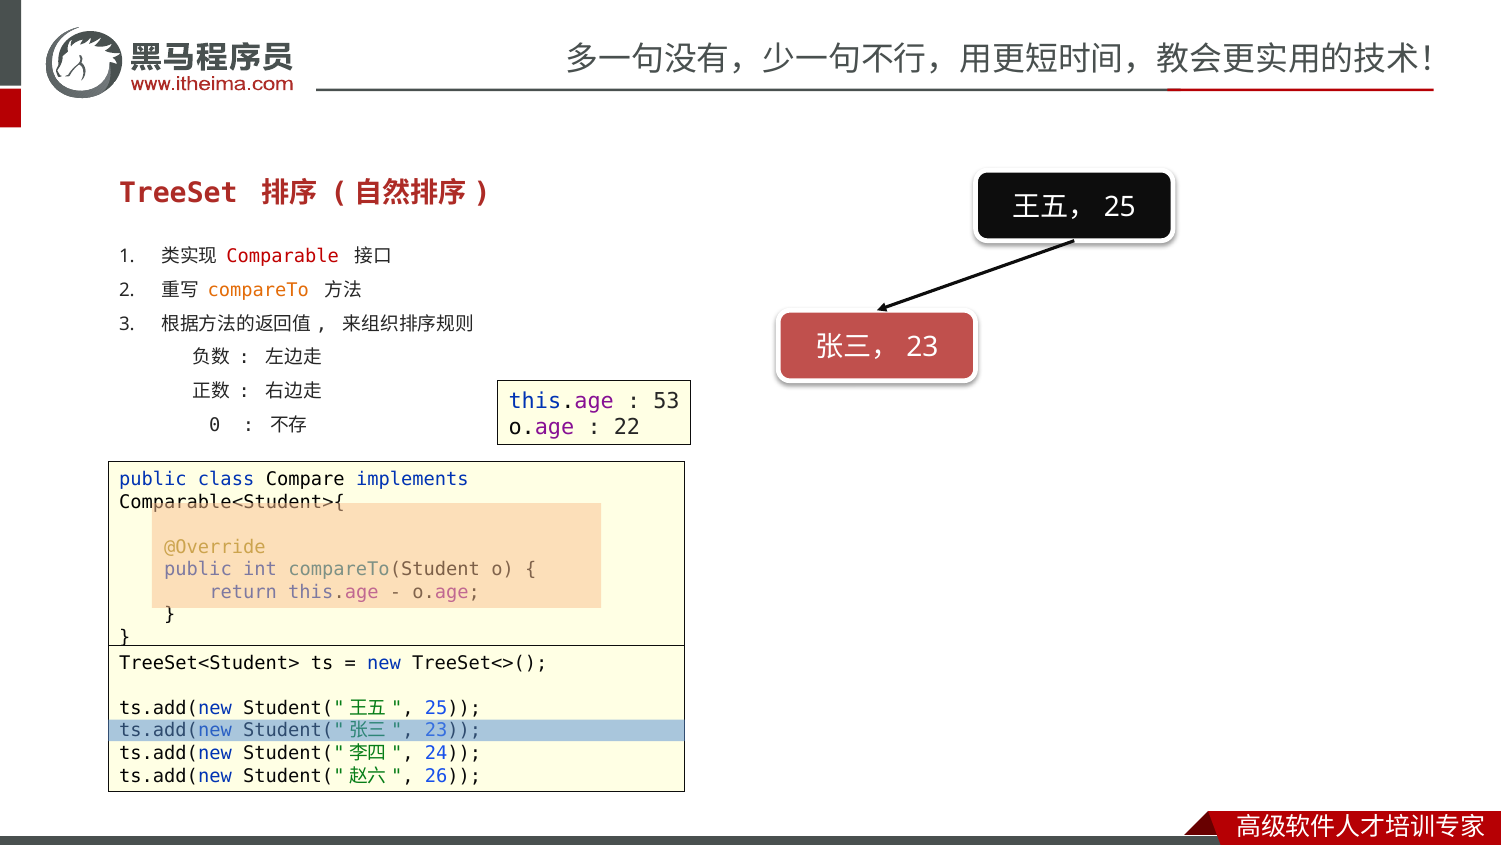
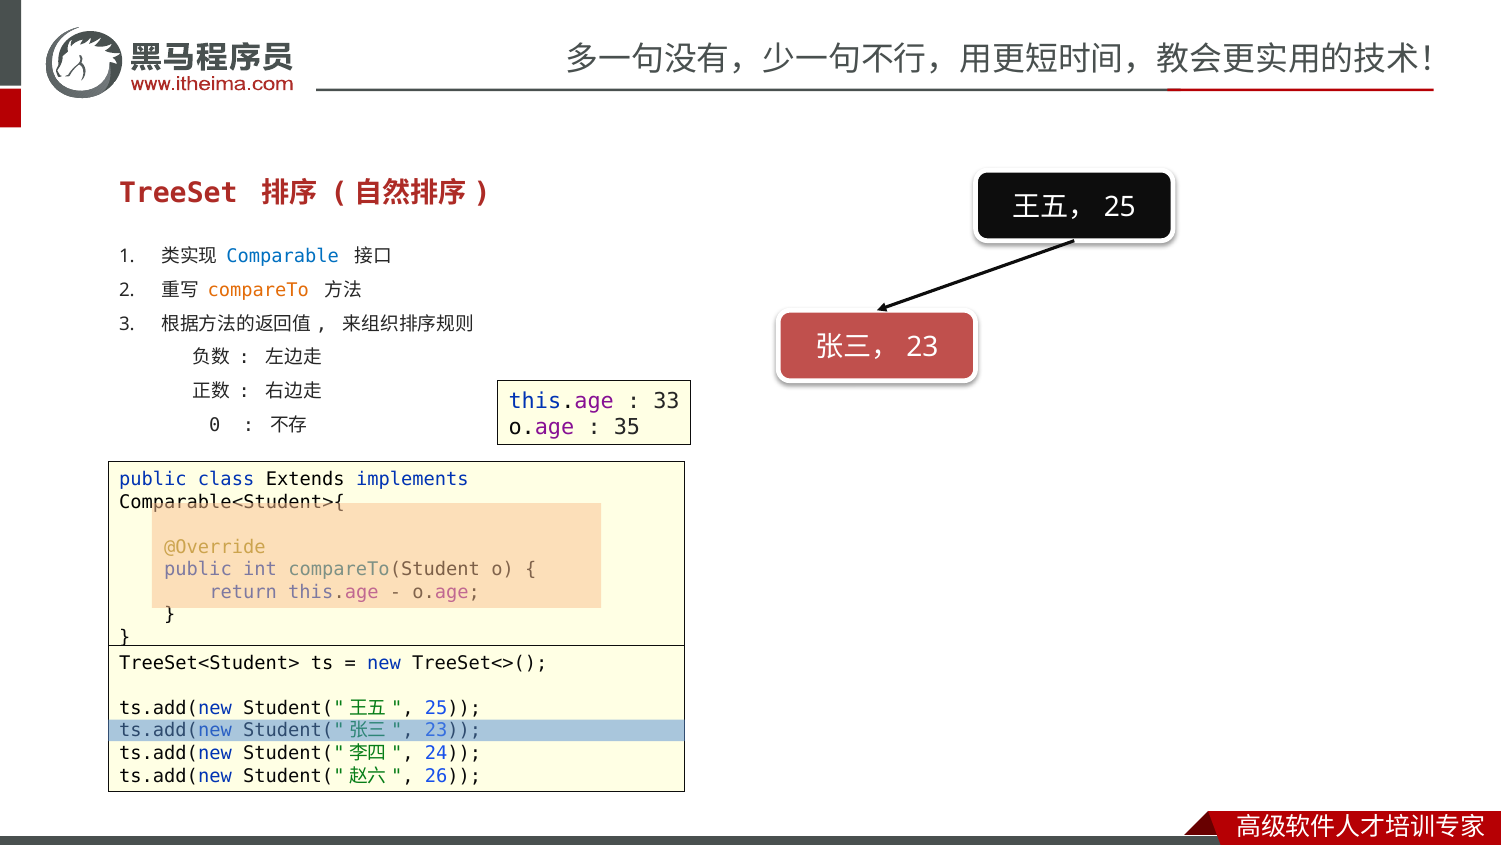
Comparable colour: red -> blue (283, 256)
53: 53 -> 33 (666, 401)
22: 22 -> 35 (627, 427)
Compare: Compare -> Extends (305, 479)
